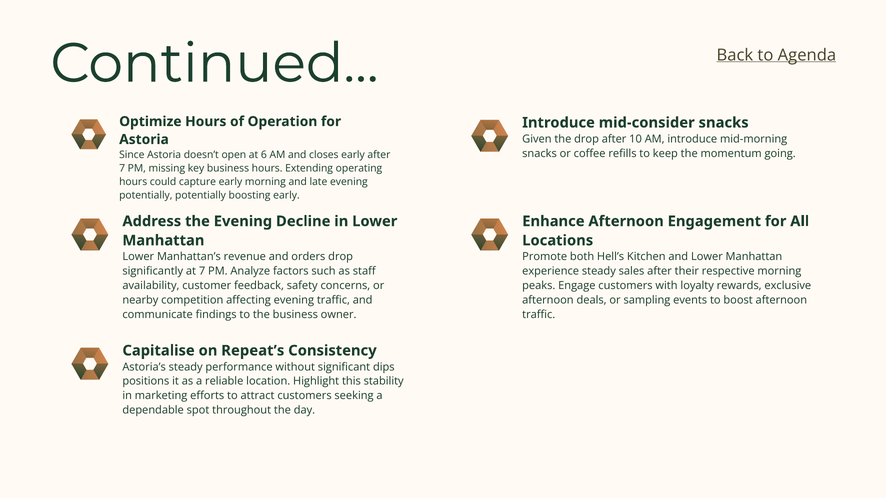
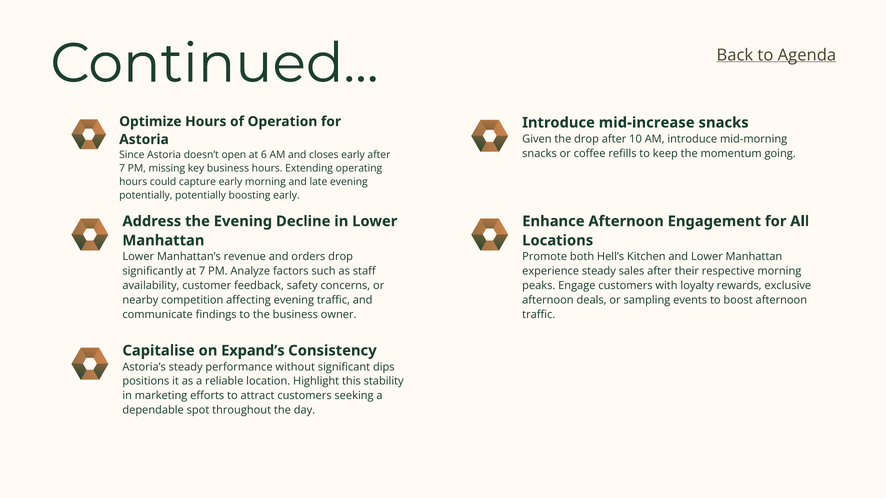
mid-consider: mid-consider -> mid-increase (647, 123)
Repeat’s: Repeat’s -> Expand’s (253, 351)
